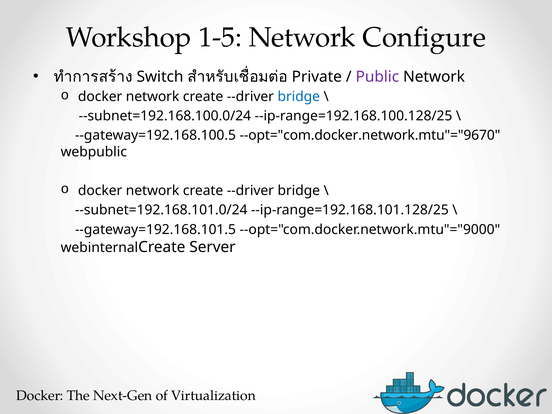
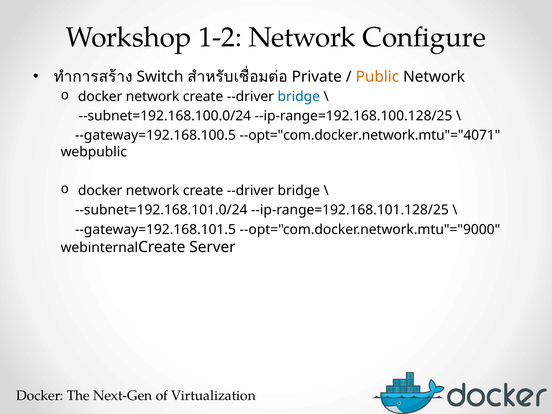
1-5: 1-5 -> 1-2 (220, 37)
Public colour: purple -> orange (377, 77)
--opt="com.docker.network.mtu"="9670: --opt="com.docker.network.mtu"="9670 -> --opt="com.docker.network.mtu"="4071 (370, 135)
